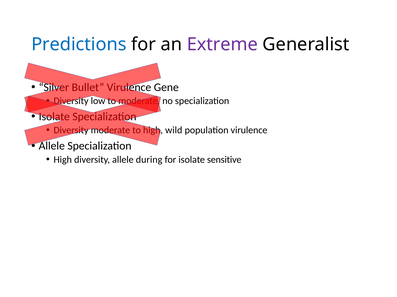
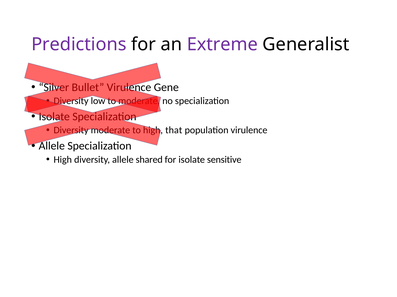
Predictions colour: blue -> purple (79, 45)
wild: wild -> that (174, 131)
during: during -> shared (149, 160)
